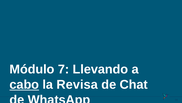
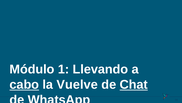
7: 7 -> 1 (64, 69)
Revisa: Revisa -> Vuelve (77, 84)
Chat underline: none -> present (134, 84)
